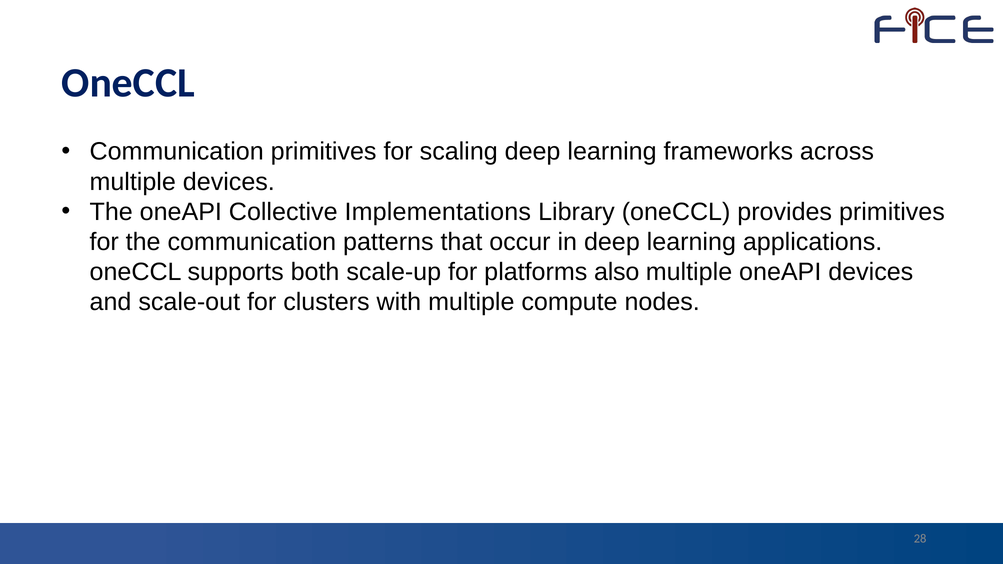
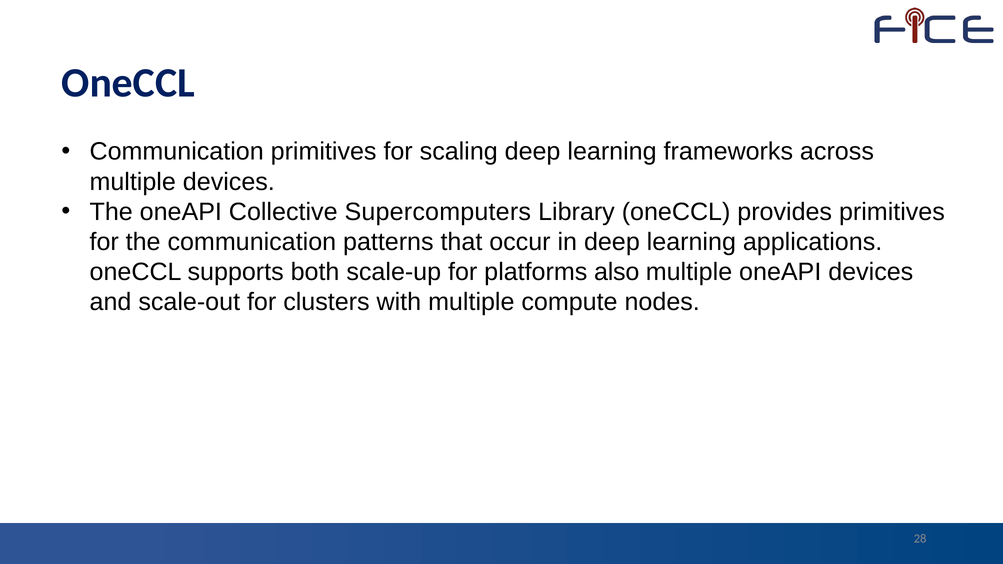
Implementations: Implementations -> Supercomputers (438, 212)
